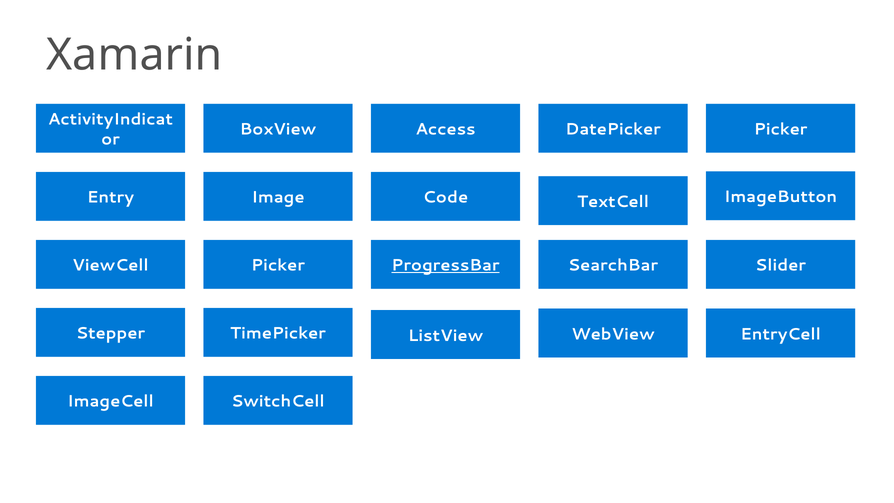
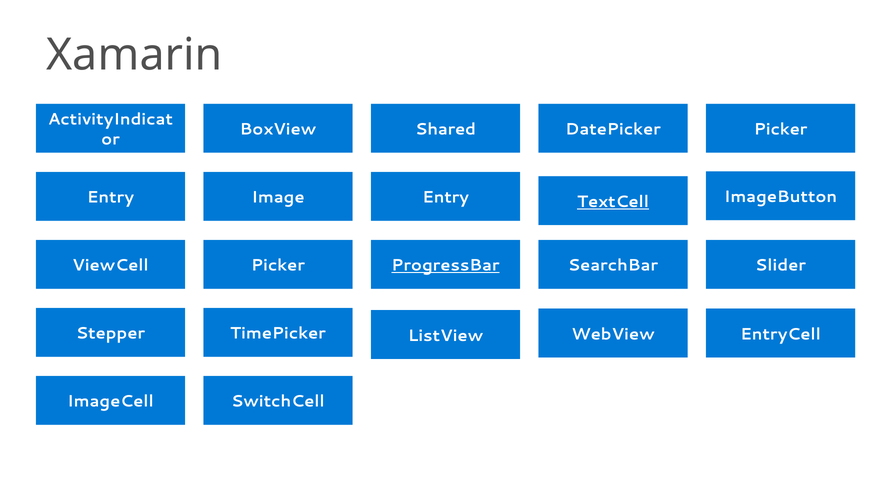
Access: Access -> Shared (446, 129)
Image Code: Code -> Entry (446, 197)
TextCell underline: none -> present (613, 202)
